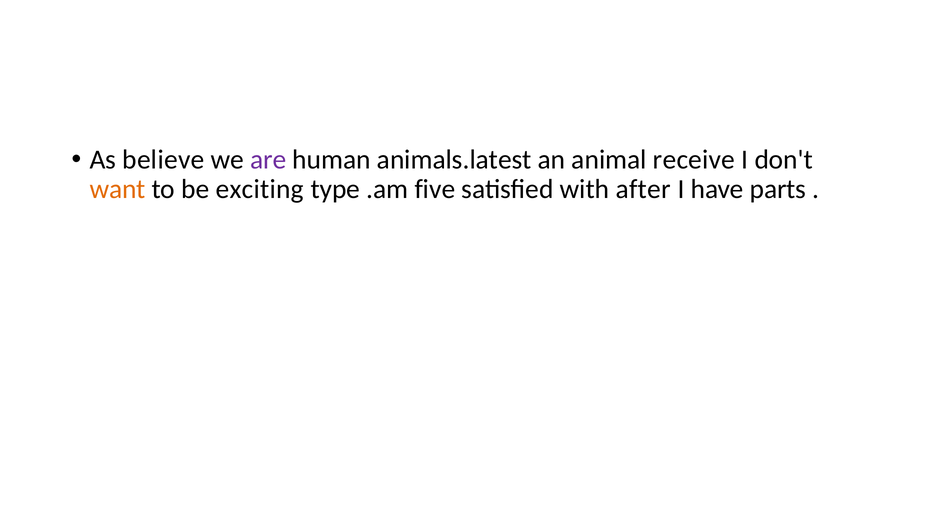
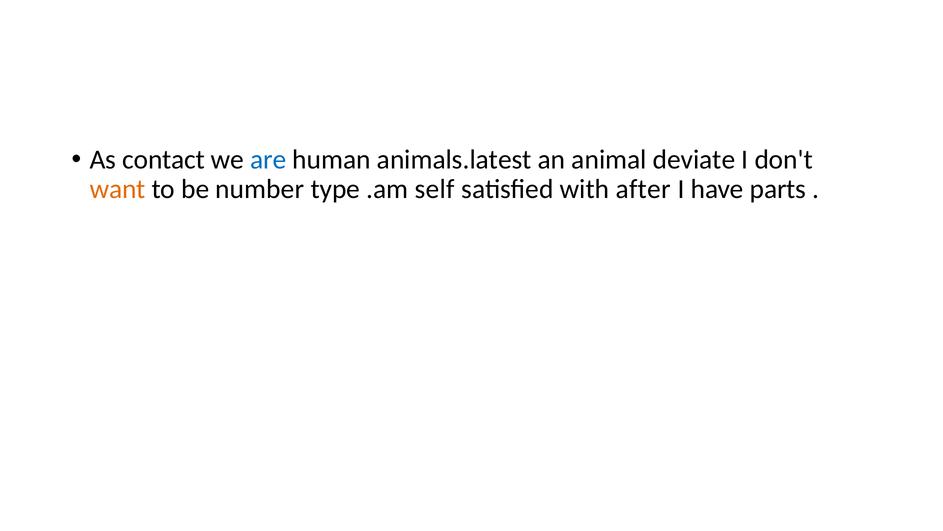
believe: believe -> contact (164, 159)
are colour: purple -> blue (268, 159)
receive: receive -> deviate (694, 159)
exciting: exciting -> number (260, 189)
five: five -> self (435, 189)
